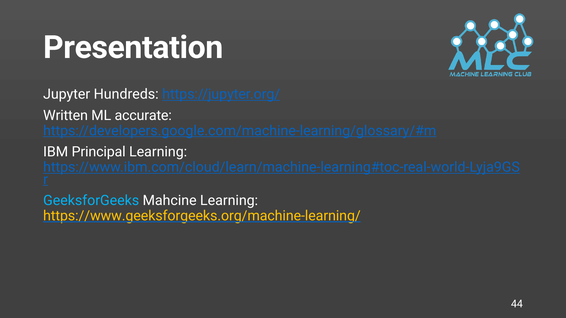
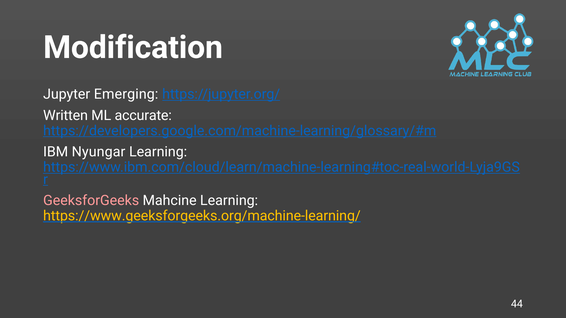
Presentation: Presentation -> Modification (133, 48)
Hundreds: Hundreds -> Emerging (126, 94)
Principal: Principal -> Nyungar (99, 152)
GeeksforGeeks colour: light blue -> pink (91, 201)
